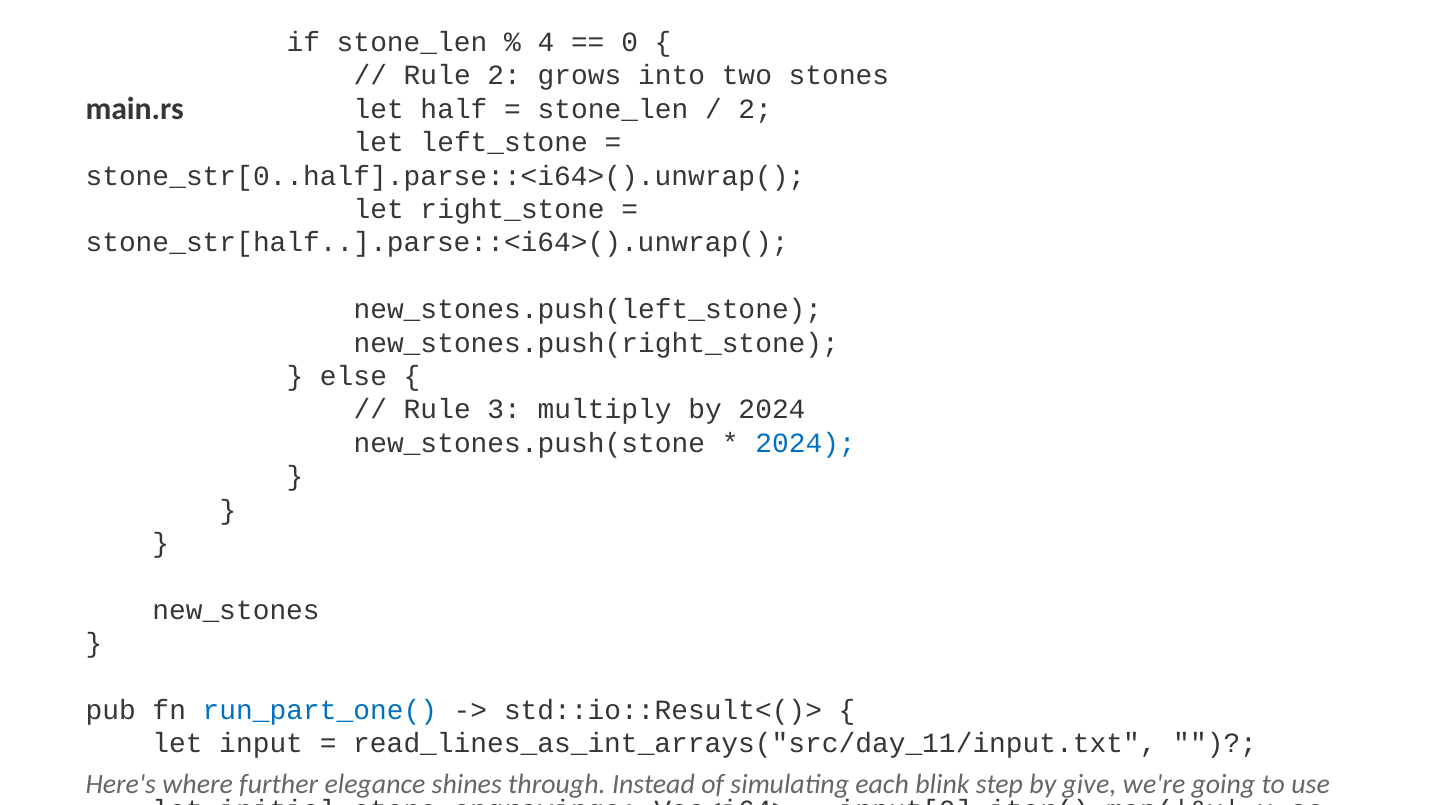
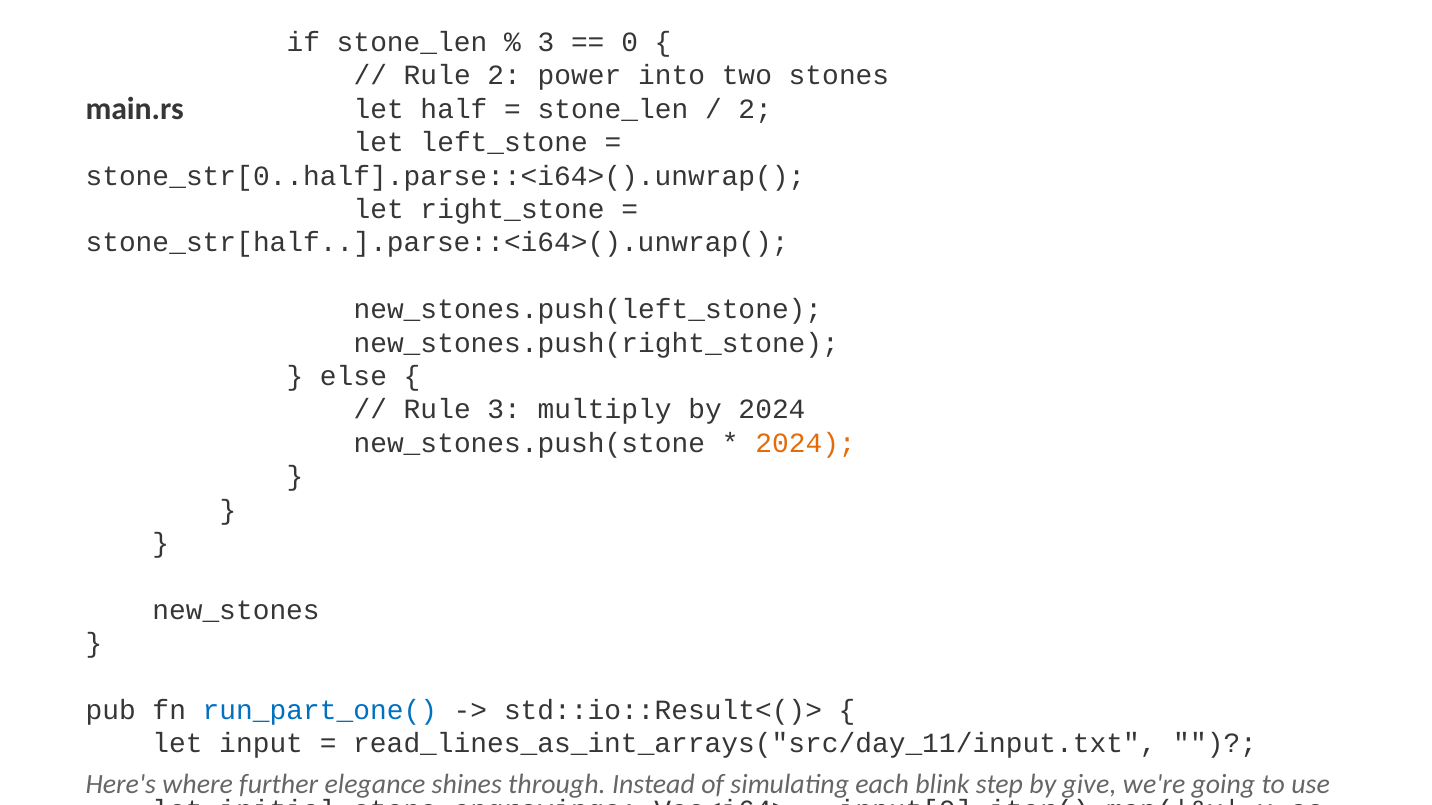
4: 4 -> 3 (546, 42)
grows: grows -> power (580, 76)
2024 colour: blue -> orange (806, 443)
